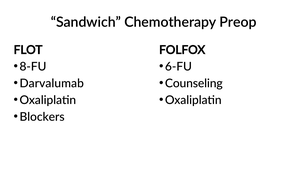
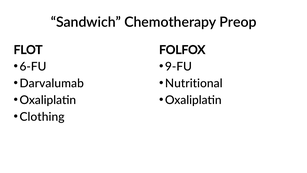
8-FU: 8-FU -> 6-FU (33, 67)
6-FU: 6-FU -> 9-FU (178, 67)
Counseling: Counseling -> Nutritional (194, 83)
Blockers: Blockers -> Clothing (42, 117)
